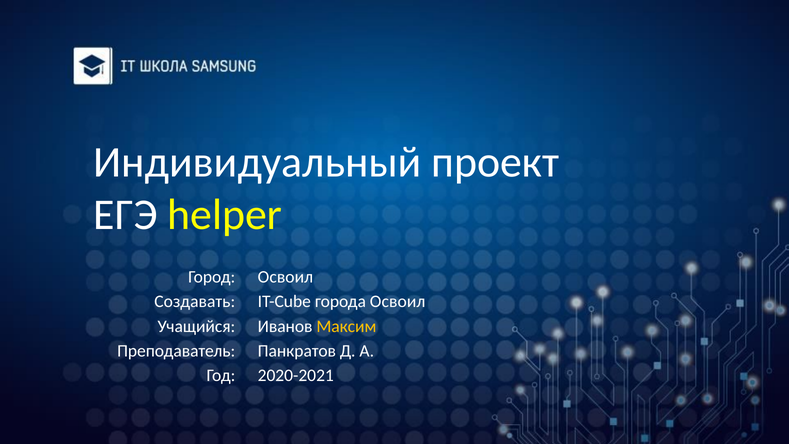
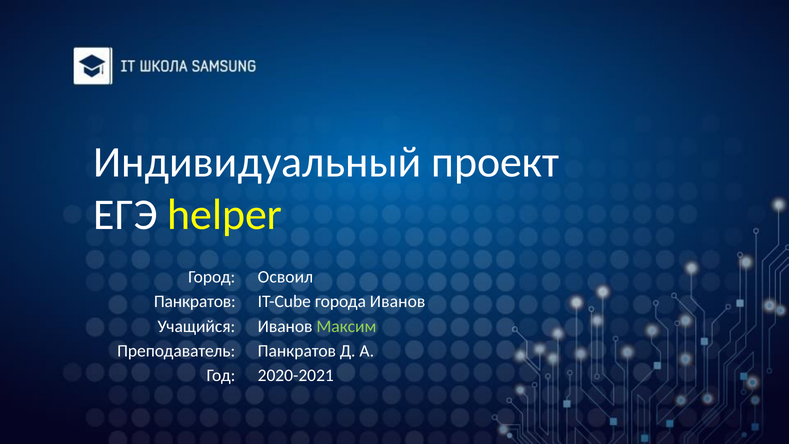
Создавать: Создавать -> Панкратов (195, 302)
города Освоил: Освоил -> Иванов (398, 302)
Максим colour: yellow -> light green (346, 326)
